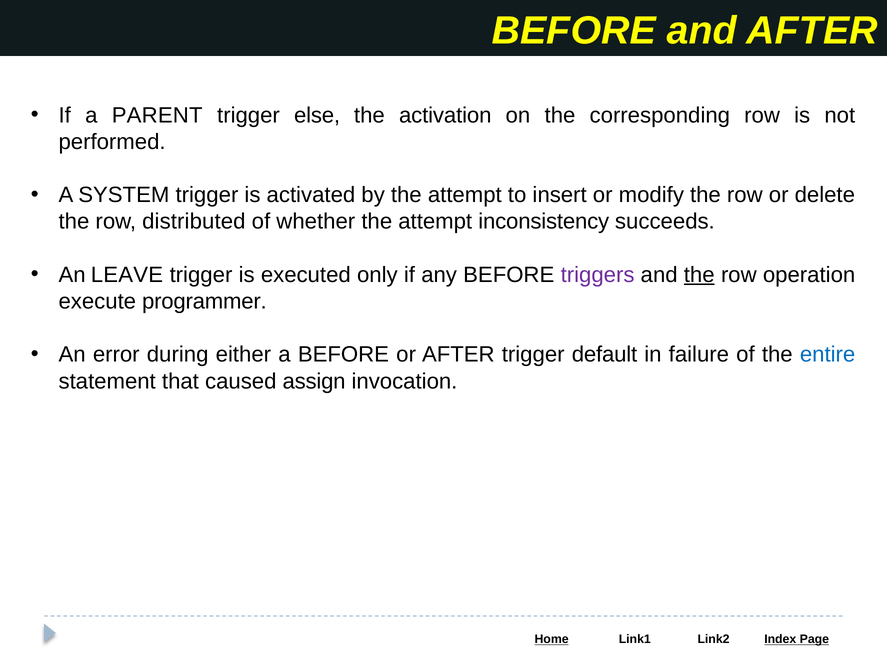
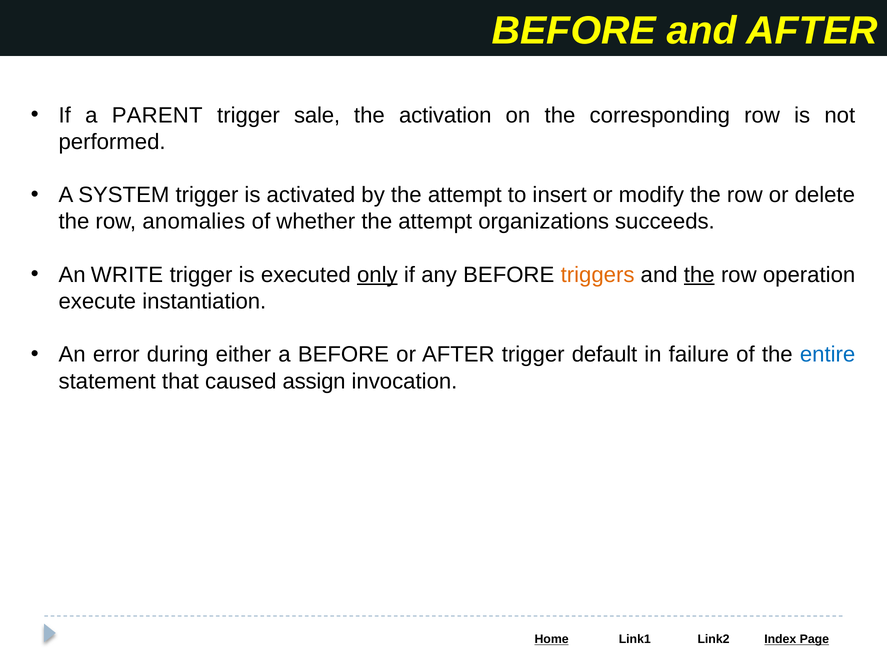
else: else -> sale (317, 115)
distributed: distributed -> anomalies (194, 222)
inconsistency: inconsistency -> organizations (544, 222)
LEAVE: LEAVE -> WRITE (127, 275)
only underline: none -> present (377, 275)
triggers colour: purple -> orange (598, 275)
programmer: programmer -> instantiation (204, 302)
